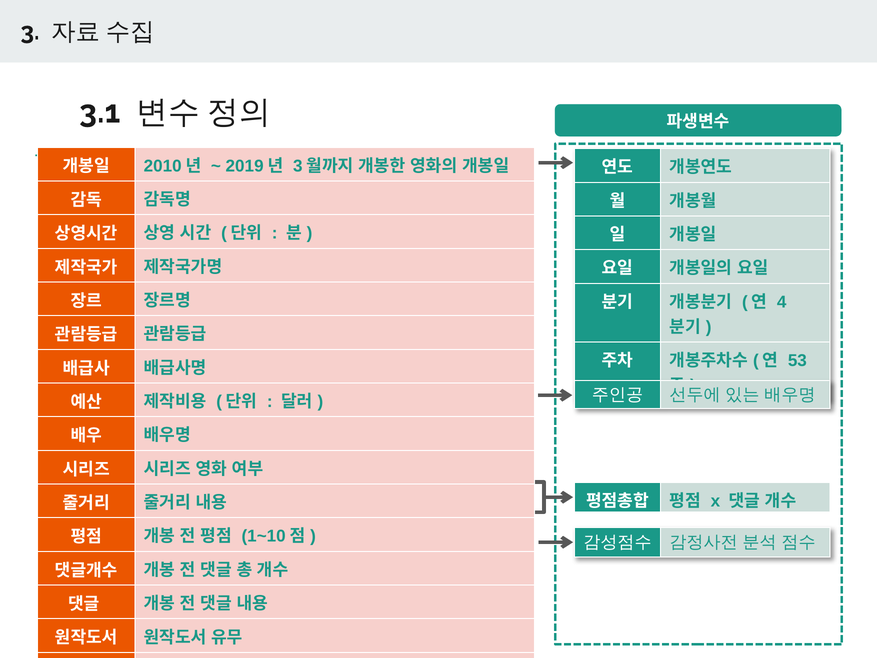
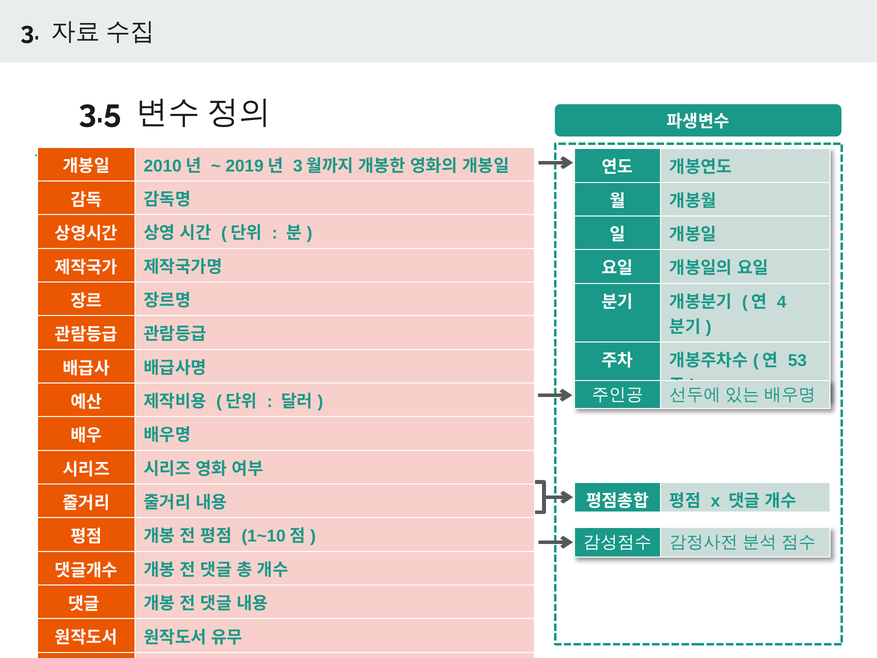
3.1: 3.1 -> 3.5 (100, 112)
